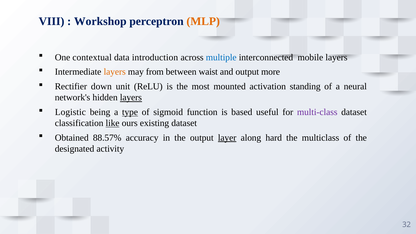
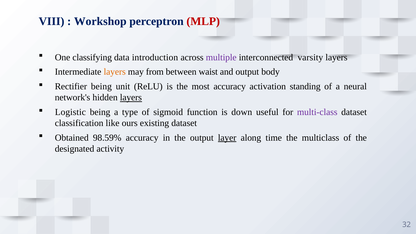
MLP colour: orange -> red (203, 21)
contextual: contextual -> classifying (92, 57)
multiple colour: blue -> purple (221, 57)
mobile: mobile -> varsity (310, 57)
more: more -> body (271, 72)
Rectifier down: down -> being (101, 87)
most mounted: mounted -> accuracy (230, 87)
type underline: present -> none (130, 112)
based: based -> down (242, 112)
like underline: present -> none (113, 123)
88.57%: 88.57% -> 98.59% (107, 138)
hard: hard -> time (274, 138)
